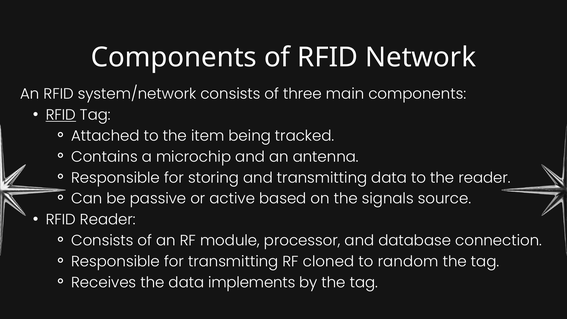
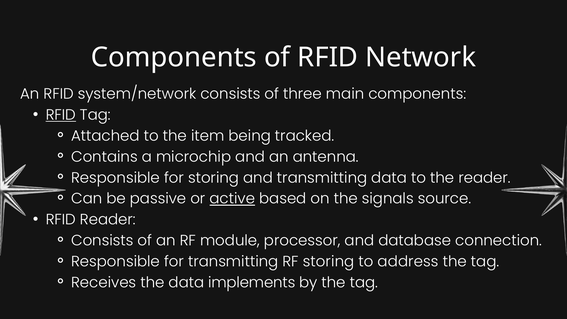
active underline: none -> present (232, 199)
RF cloned: cloned -> storing (329, 261)
random: random -> address (408, 261)
